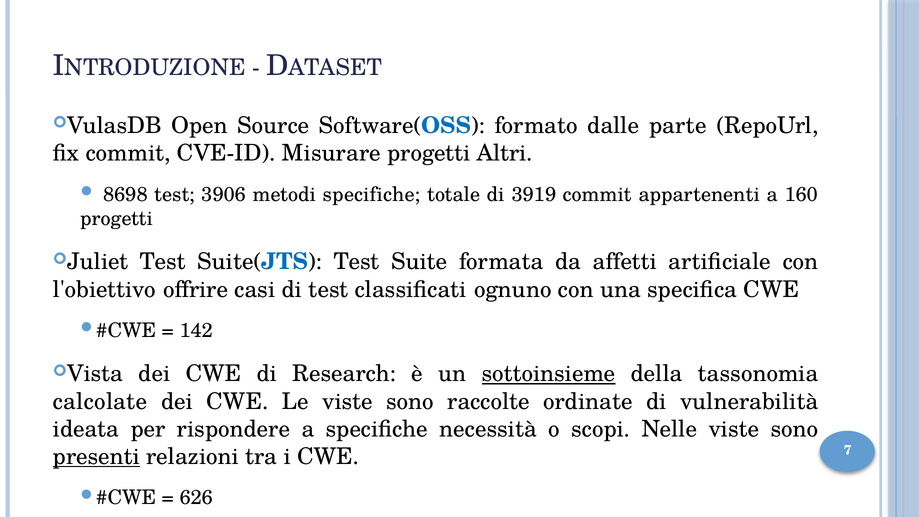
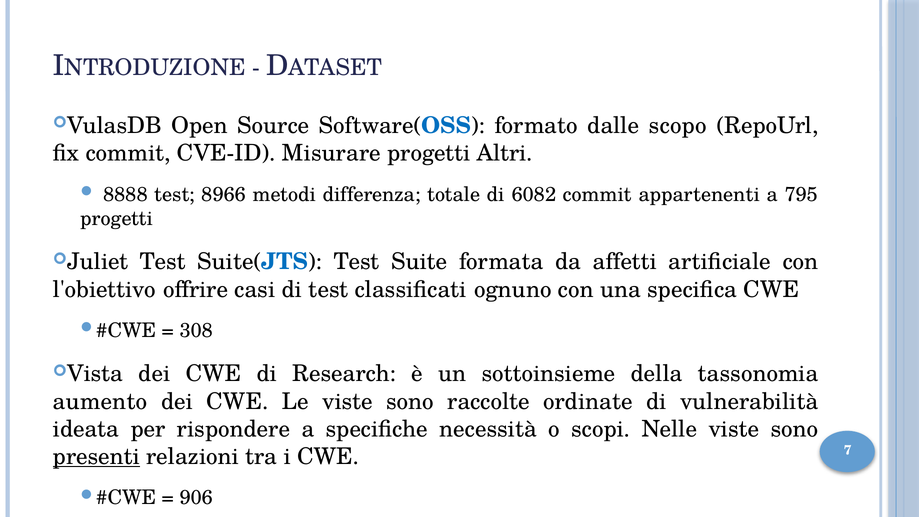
parte: parte -> scopo (678, 126)
8698: 8698 -> 8888 (125, 194)
3906: 3906 -> 8966 (224, 194)
metodi specifiche: specifiche -> differenza (372, 194)
3919: 3919 -> 6082 (534, 194)
160: 160 -> 795 (801, 194)
142: 142 -> 308 (196, 331)
sottoinsieme underline: present -> none (549, 374)
calcolate: calcolate -> aumento (100, 401)
626: 626 -> 906 (196, 498)
